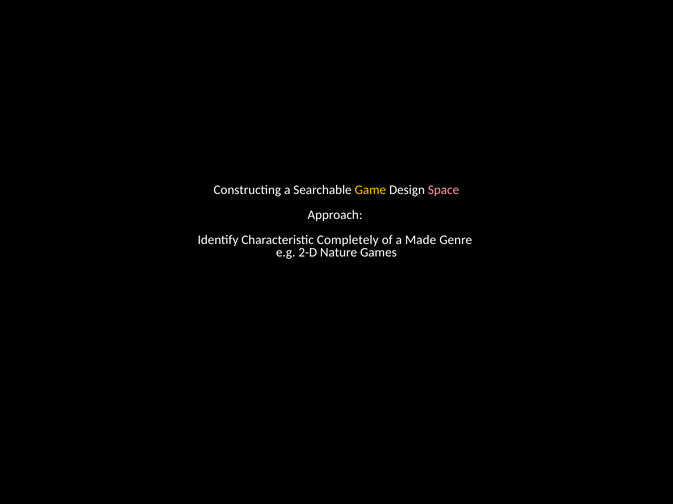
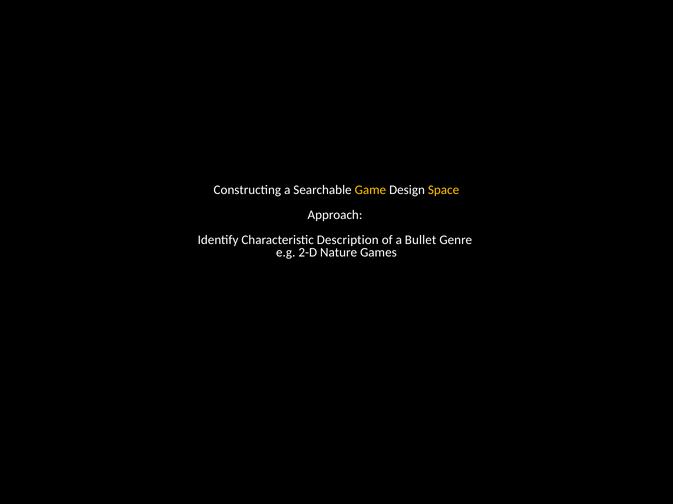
Space colour: pink -> yellow (444, 190)
Completely: Completely -> Description (348, 240)
Made: Made -> Bullet (421, 240)
